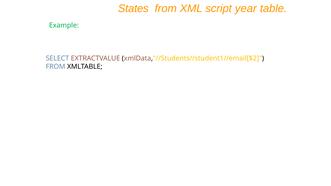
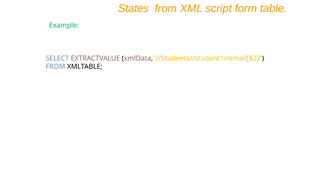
year: year -> form (246, 9)
